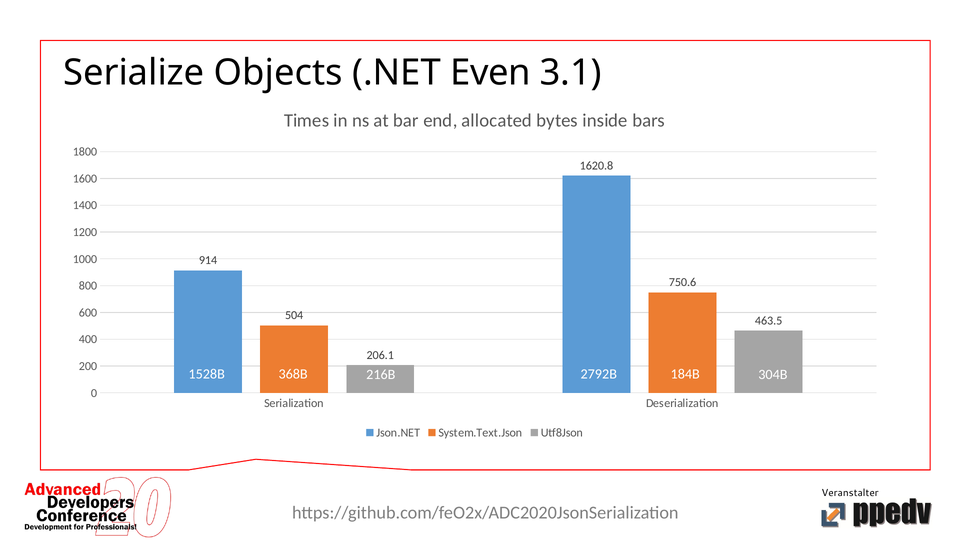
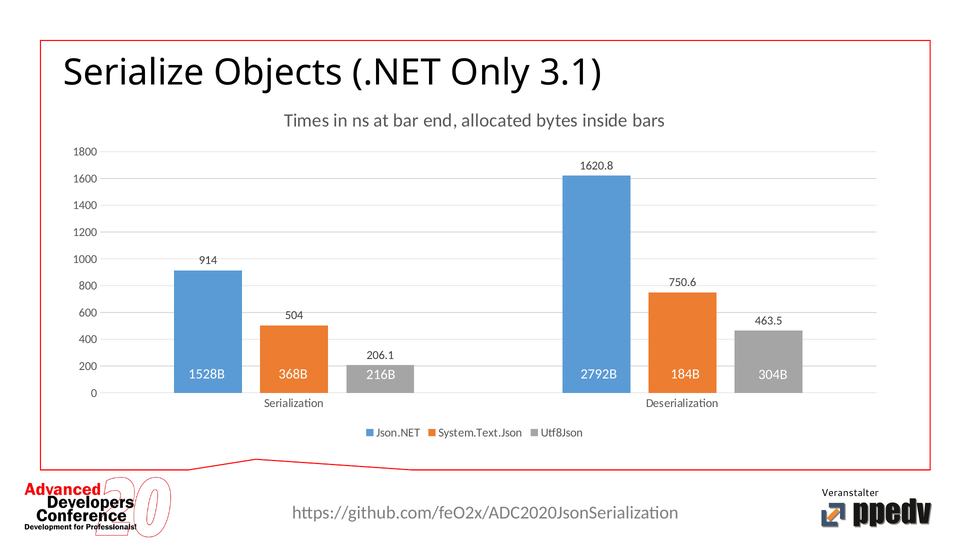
Even: Even -> Only (490, 73)
